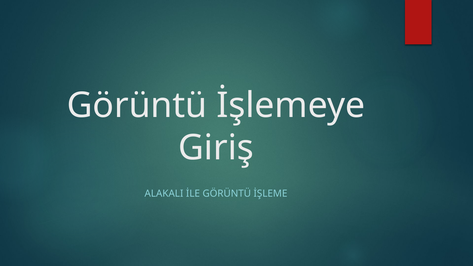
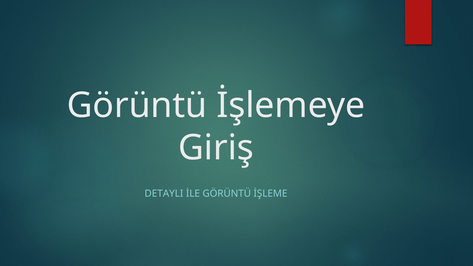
ALAKALI: ALAKALI -> DETAYLI (164, 194)
